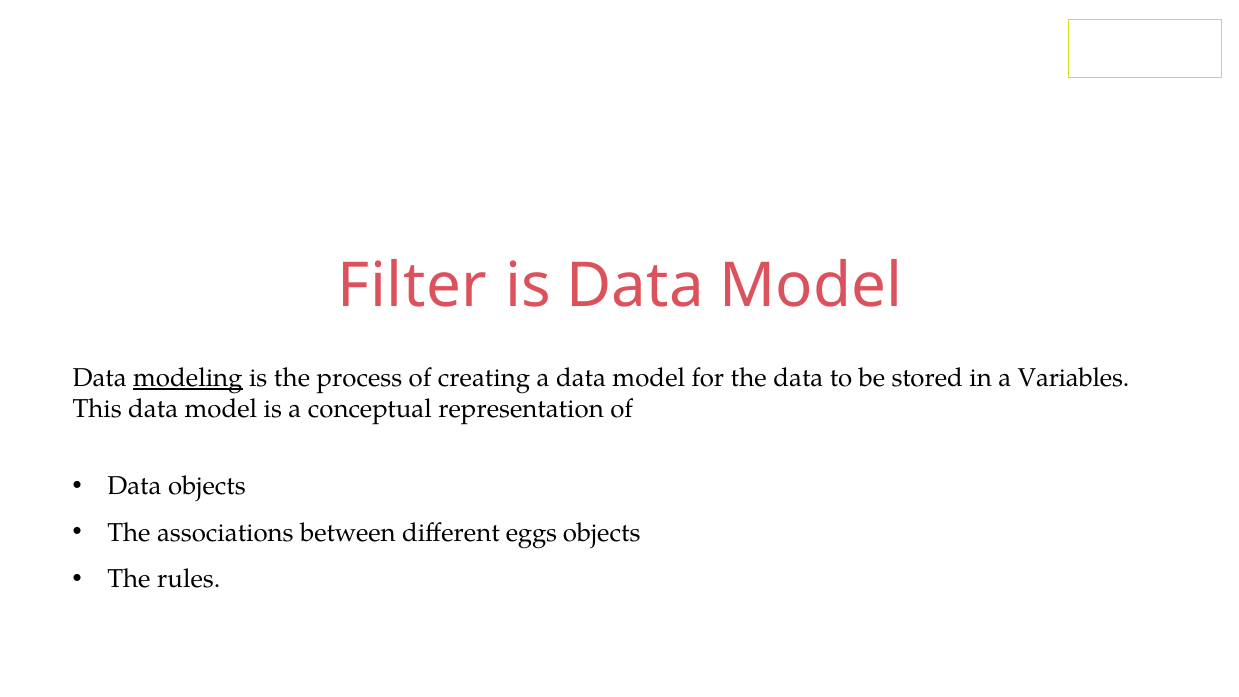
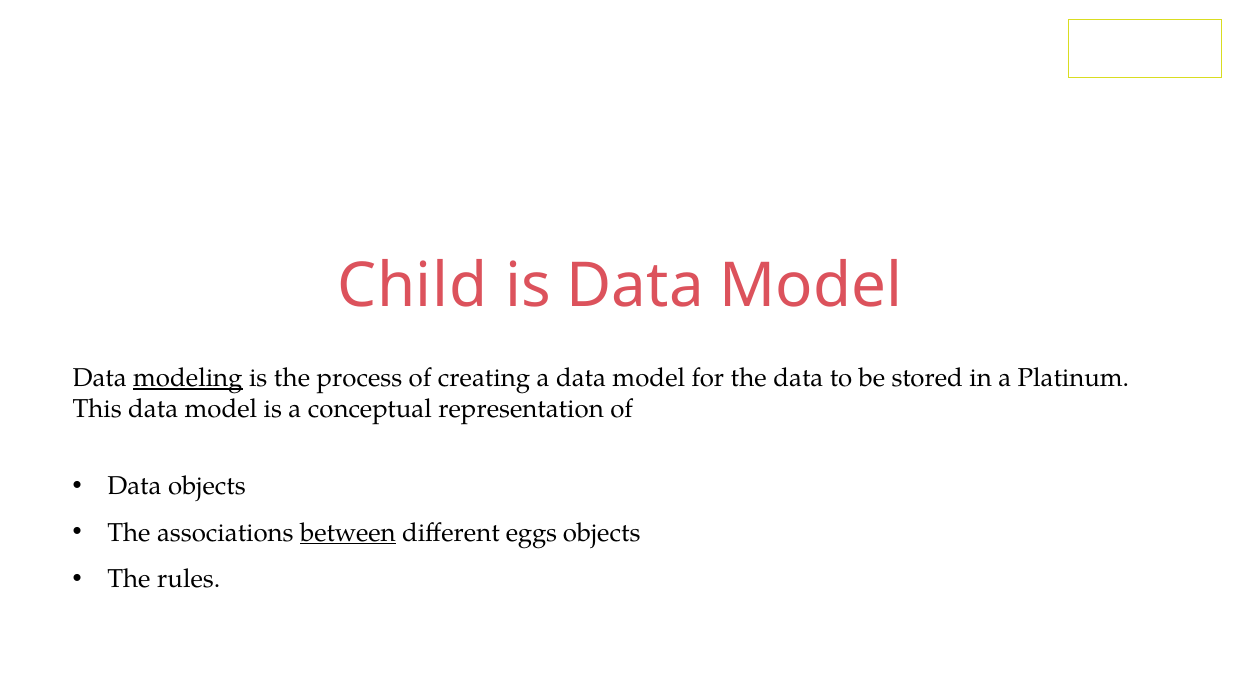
Filter: Filter -> Child (412, 286)
Variables: Variables -> Platinum (1073, 378)
between underline: none -> present (348, 532)
